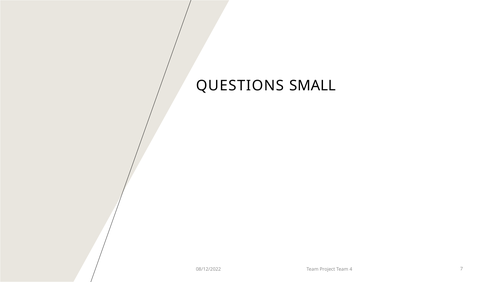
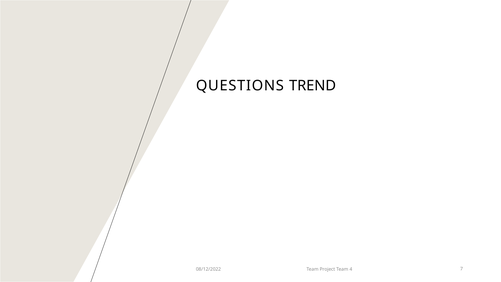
SMALL: SMALL -> TREND (313, 86)
